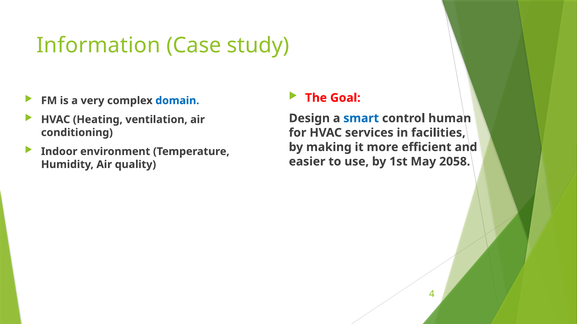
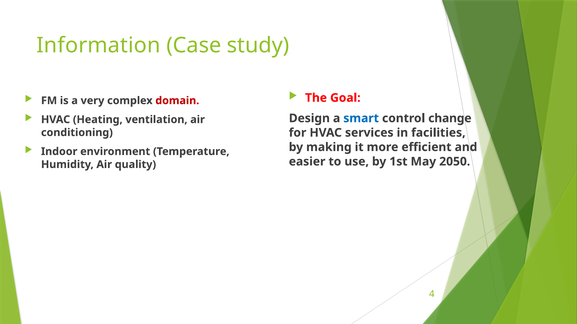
domain colour: blue -> red (177, 101)
human: human -> change (450, 118)
2058: 2058 -> 2050 (455, 162)
